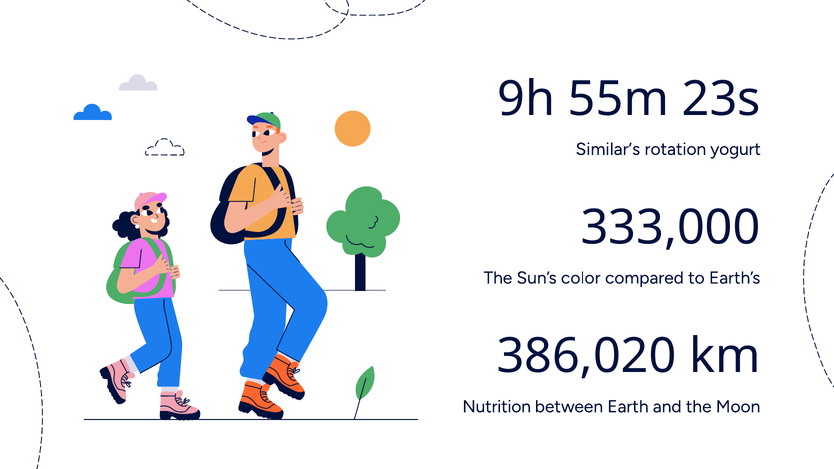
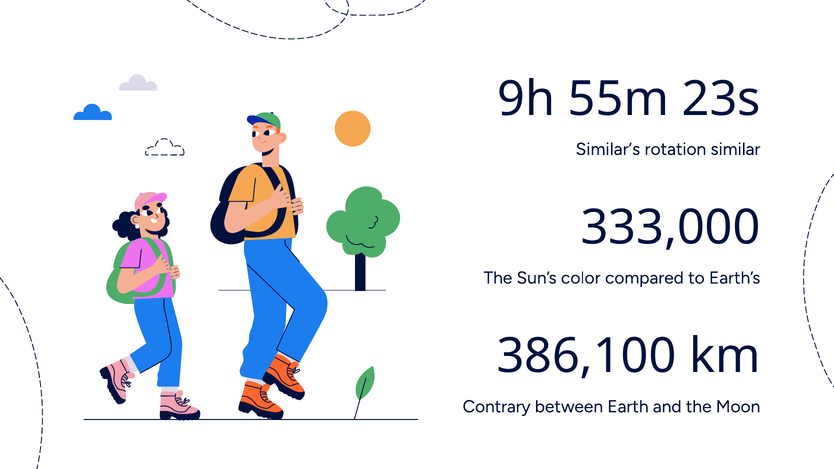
yogurt: yogurt -> similar (735, 149)
386,020: 386,020 -> 386,100 (587, 357)
Nutrition: Nutrition -> Contrary (497, 407)
